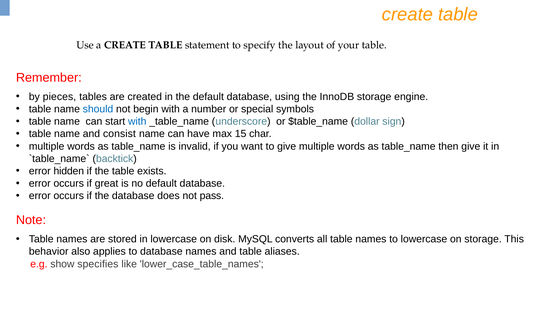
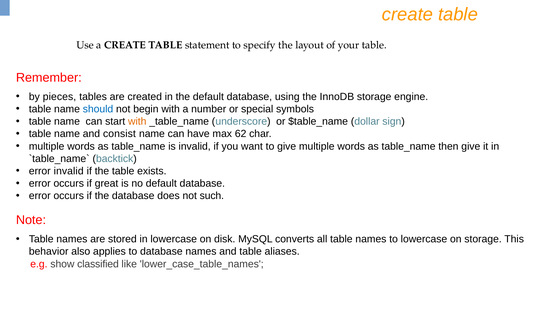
with colour: blue -> orange (137, 121)
15: 15 -> 62 (241, 134)
error hidden: hidden -> invalid (69, 171)
pass: pass -> such (212, 196)
specifies: specifies -> classified (98, 264)
